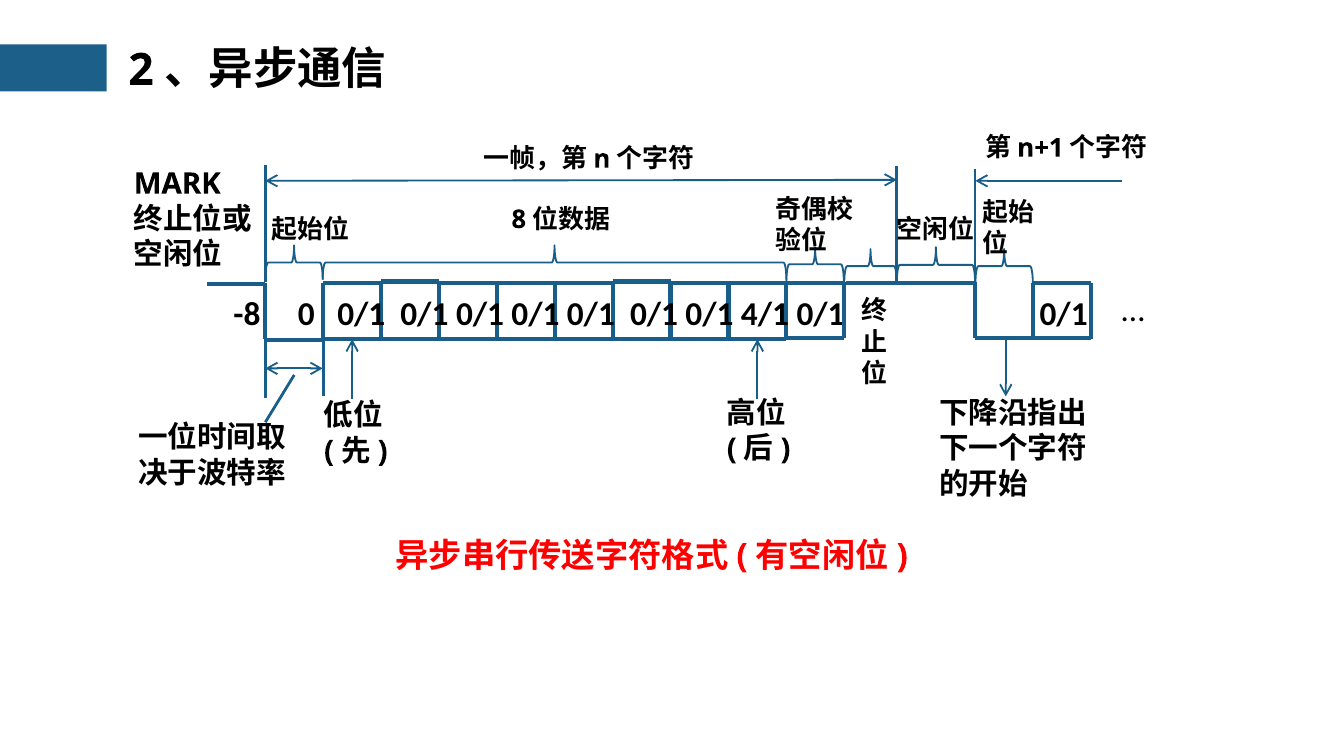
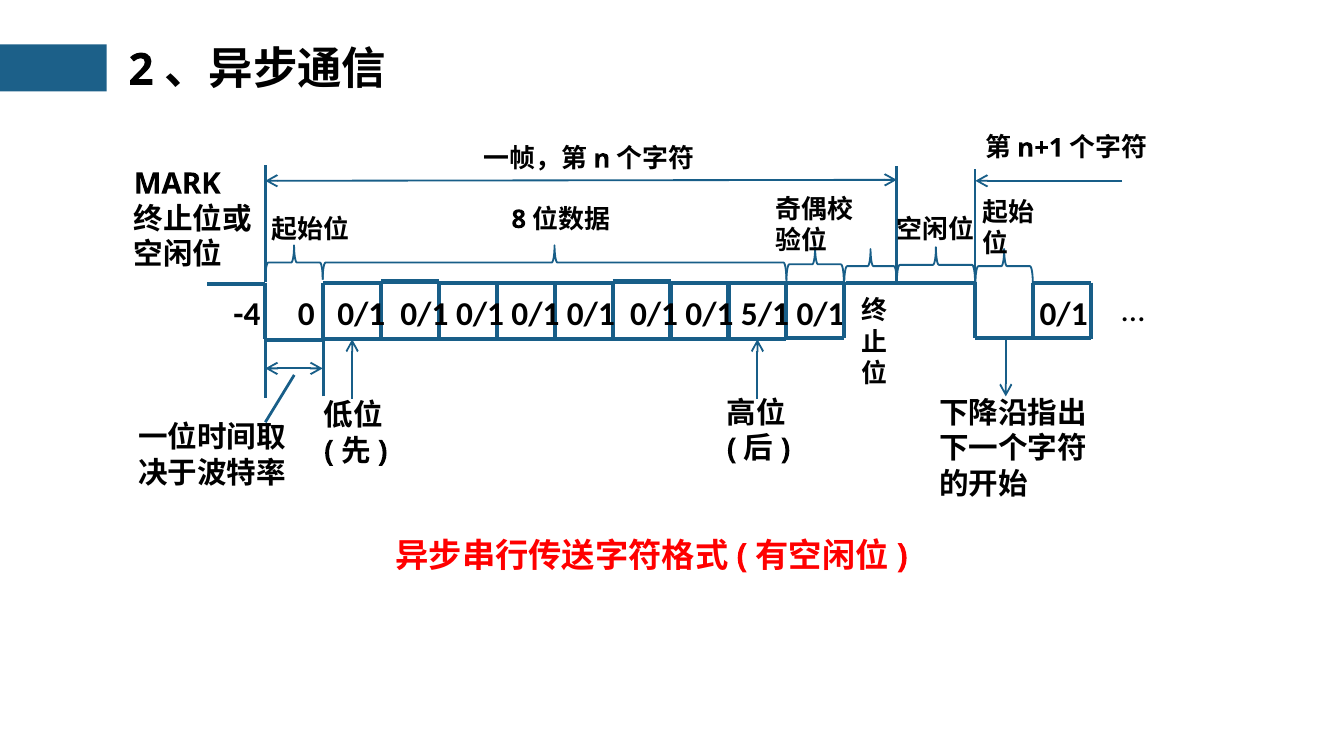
-8: -8 -> -4 (247, 314)
4/1: 4/1 -> 5/1 (765, 314)
